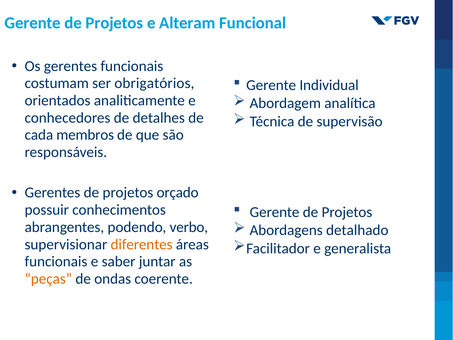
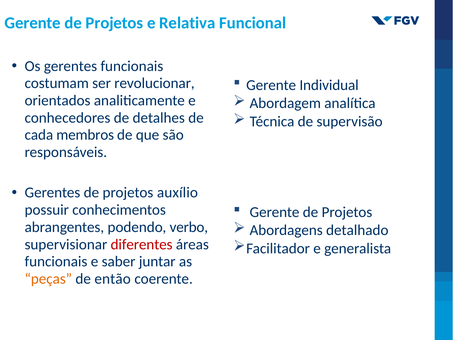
Alteram: Alteram -> Relativa (187, 23)
obrigatórios: obrigatórios -> revolucionar (154, 83)
orçado: orçado -> auxílio (177, 193)
diferentes colour: orange -> red (142, 244)
ondas: ondas -> então (113, 279)
